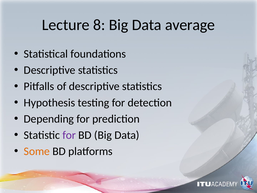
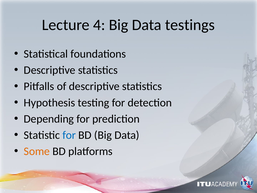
8: 8 -> 4 (99, 25)
average: average -> testings (190, 25)
for colour: purple -> blue (69, 135)
